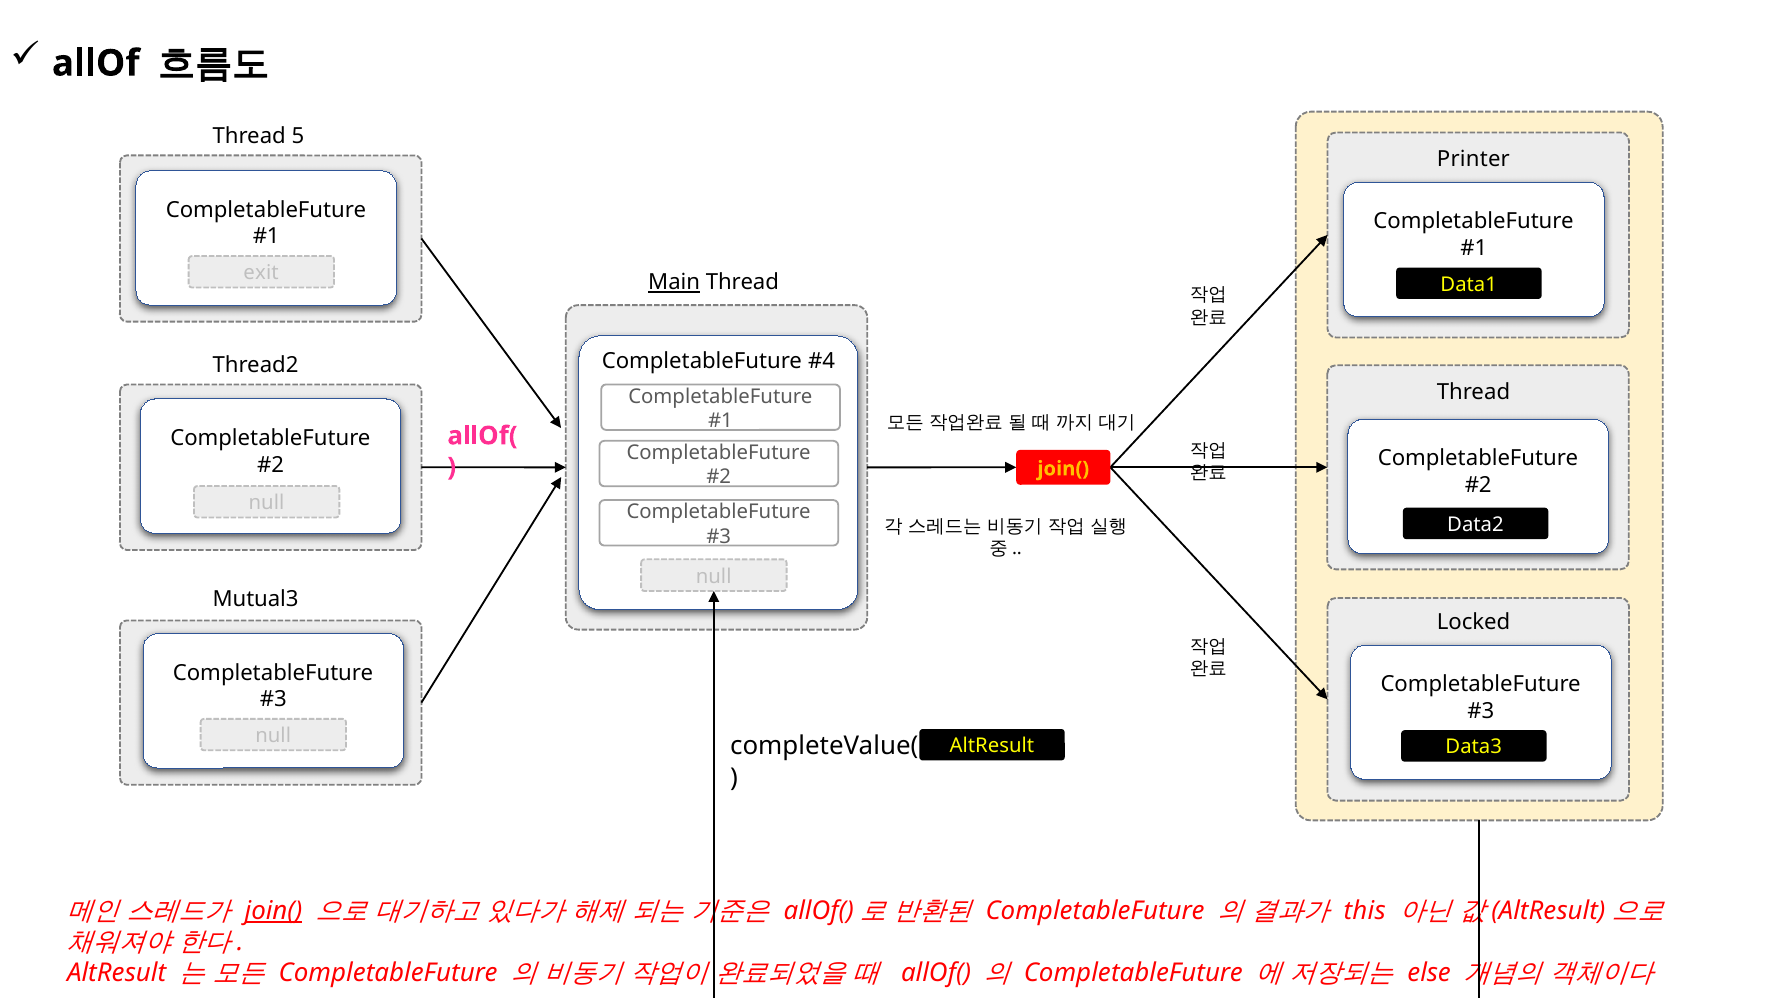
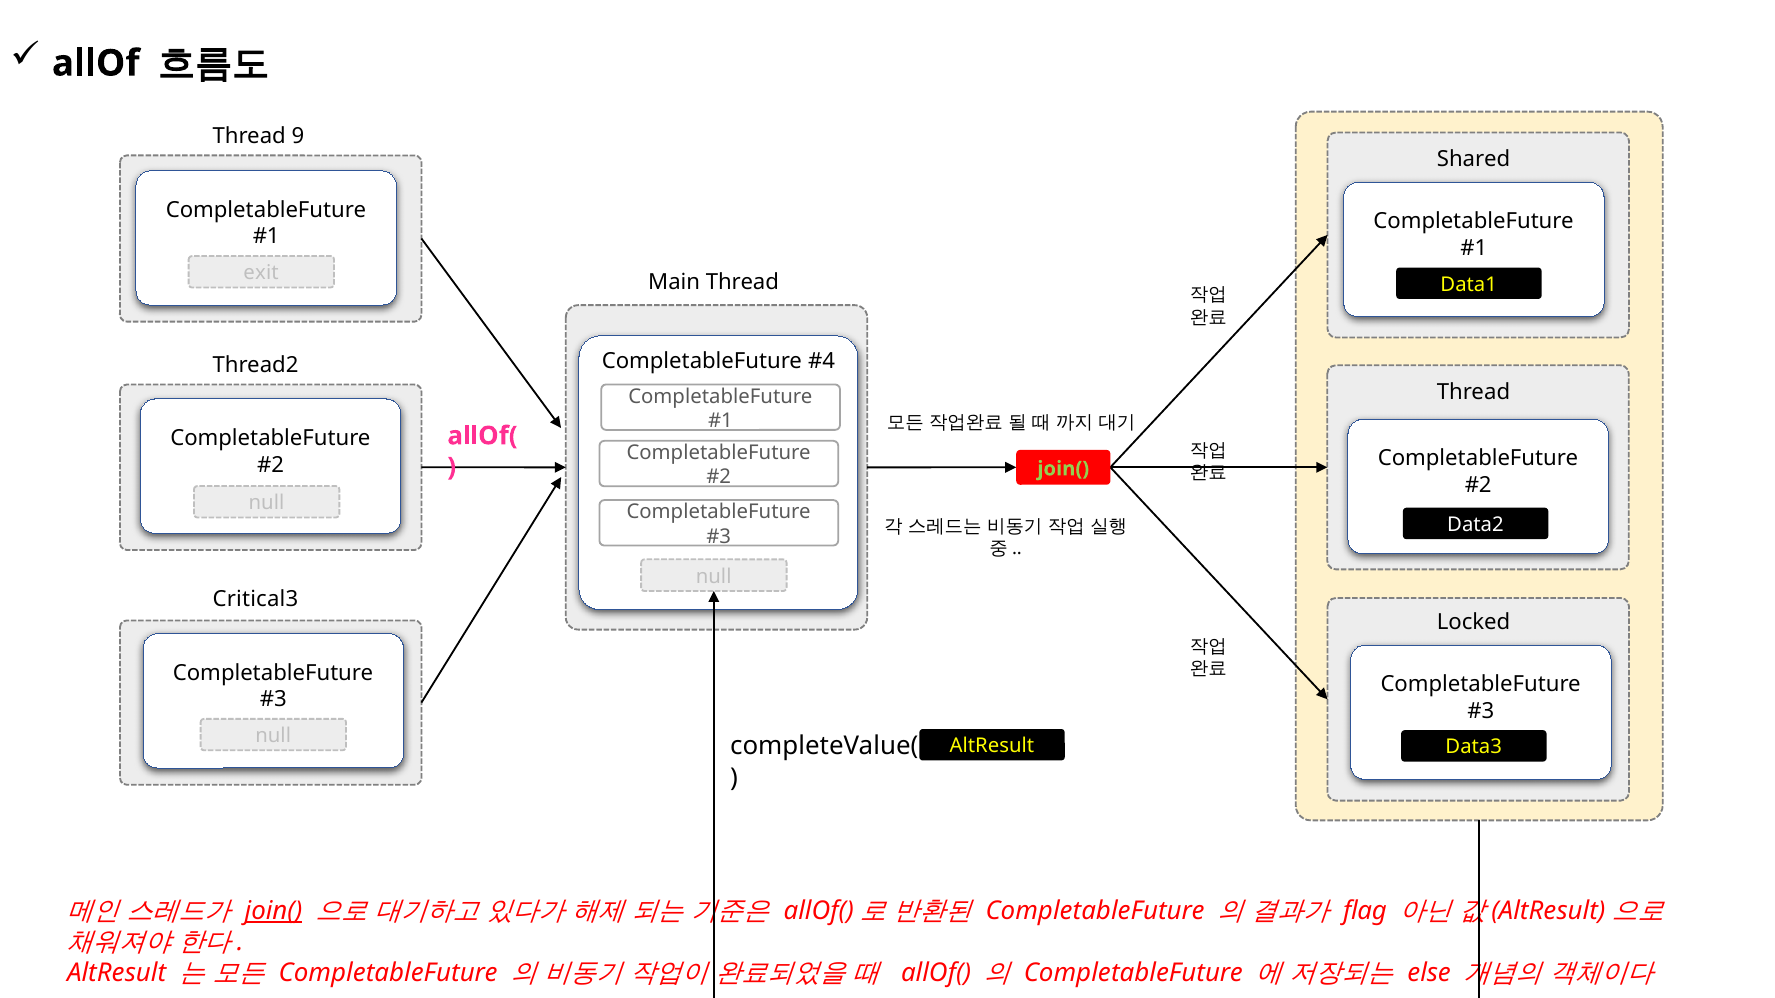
5: 5 -> 9 (298, 137)
Printer: Printer -> Shared (1474, 160)
Main underline: present -> none (674, 283)
join( colour: yellow -> light green (1063, 469)
Mutual3: Mutual3 -> Critical3 (255, 600)
this: this -> flag (1365, 911)
